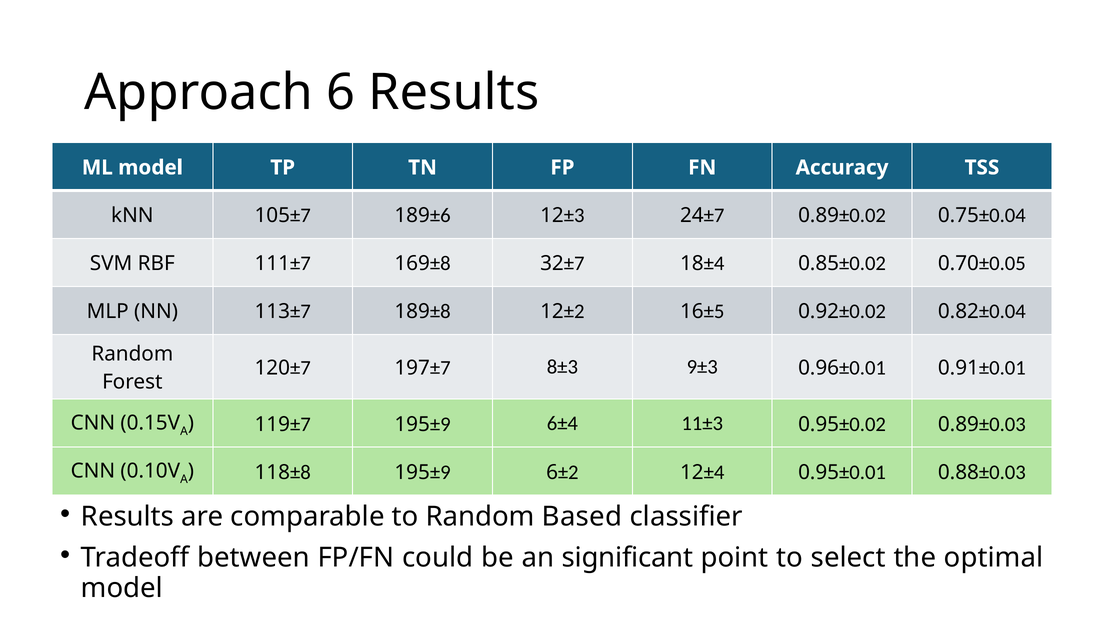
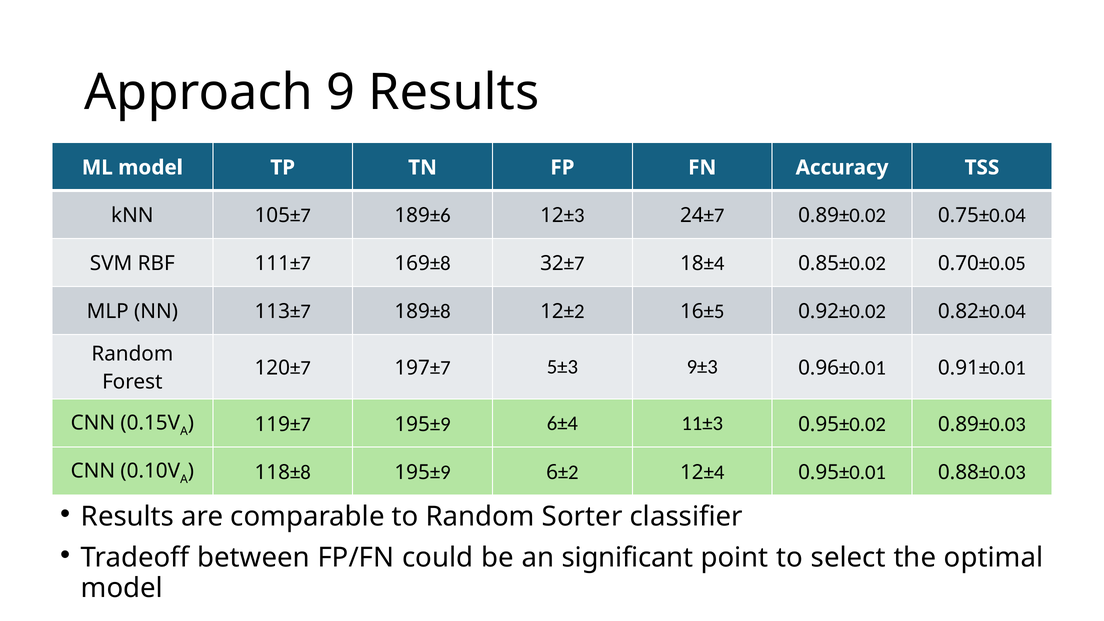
Approach 6: 6 -> 9 (341, 93)
8±3: 8±3 -> 5±3 (562, 367)
Based: Based -> Sorter (582, 517)
